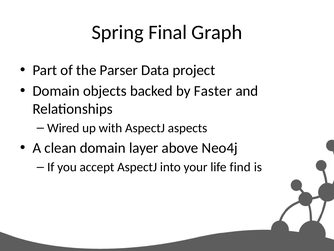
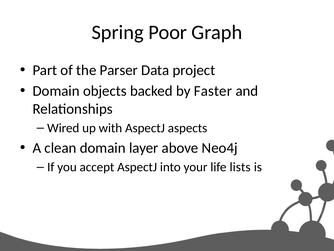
Final: Final -> Poor (168, 32)
find: find -> lists (240, 167)
